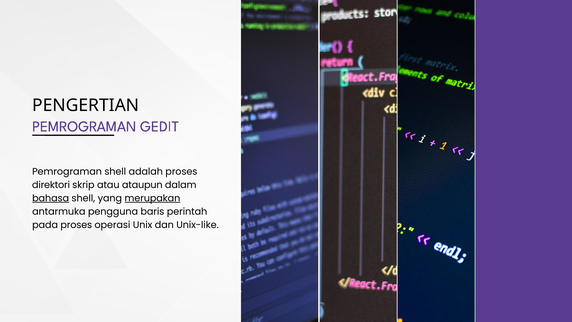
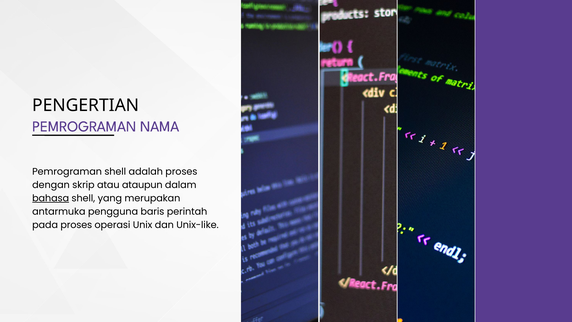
GEDIT: GEDIT -> NAMA (160, 126)
direktori: direktori -> dengan (51, 185)
merupakan underline: present -> none (152, 198)
